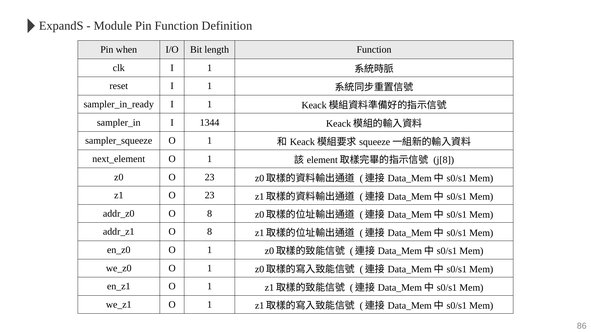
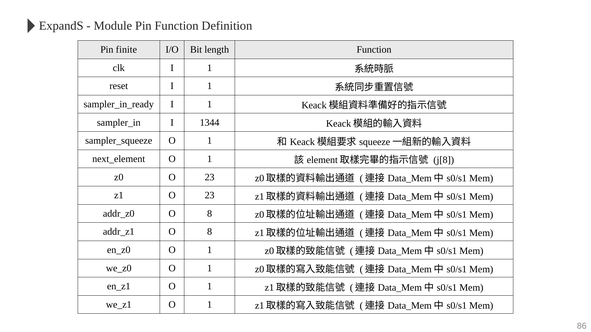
when: when -> finite (126, 50)
